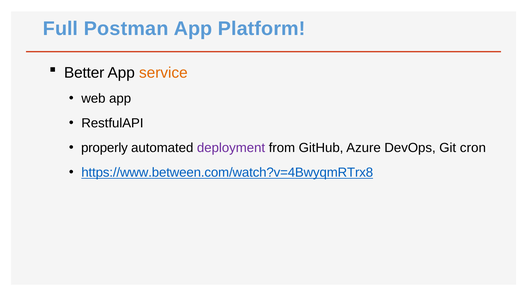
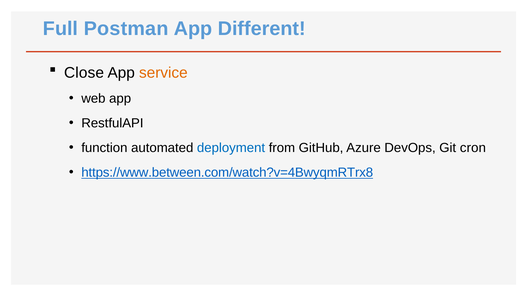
Platform: Platform -> Different (262, 29)
Better: Better -> Close (84, 73)
properly: properly -> function (104, 148)
deployment colour: purple -> blue (231, 148)
